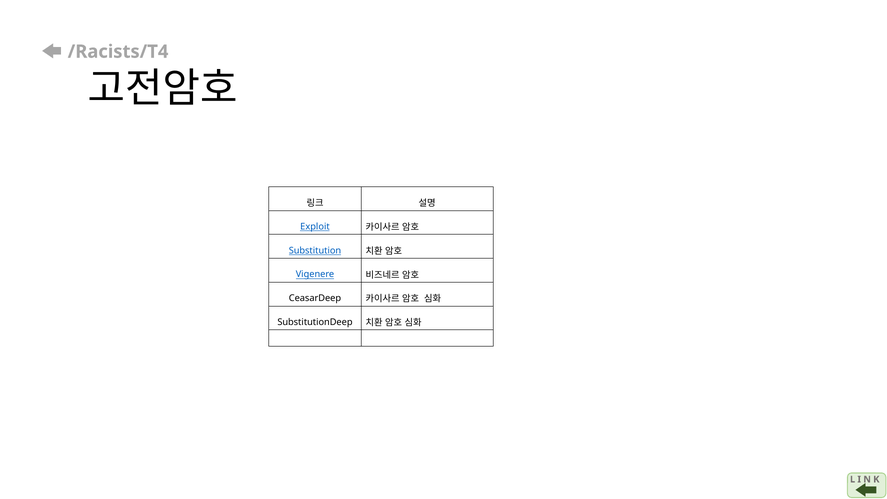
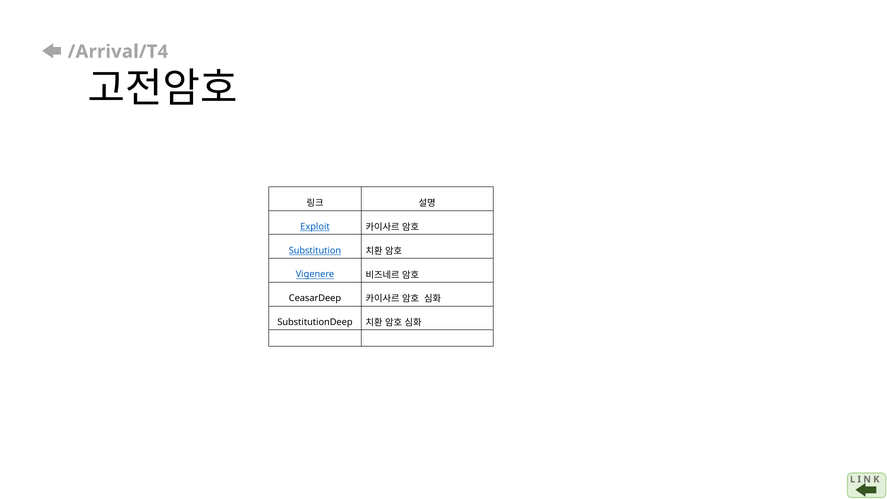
/Racists/T4: /Racists/T4 -> /Arrival/T4 (118, 52)
